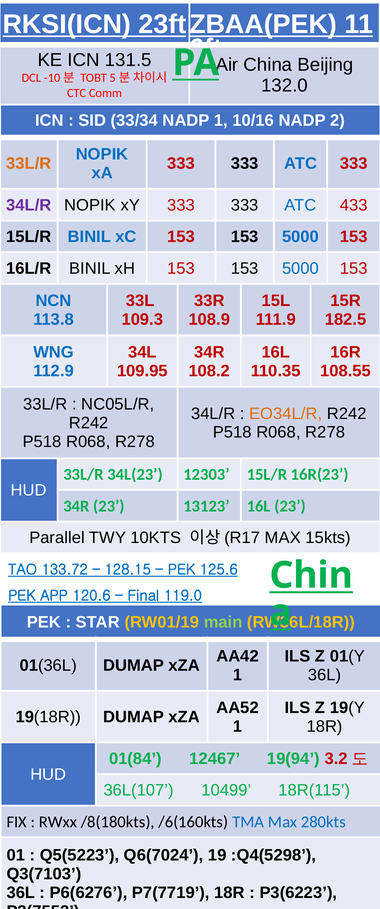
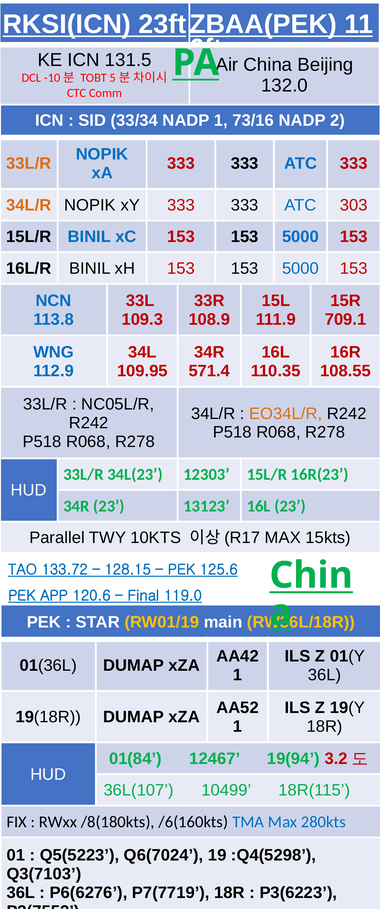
10/16: 10/16 -> 73/16 (253, 120)
34L/R colour: purple -> orange (29, 205)
433: 433 -> 303 (354, 205)
182.5: 182.5 -> 709.1 (346, 319)
108.2: 108.2 -> 571.4 (209, 371)
main colour: light green -> white (223, 622)
